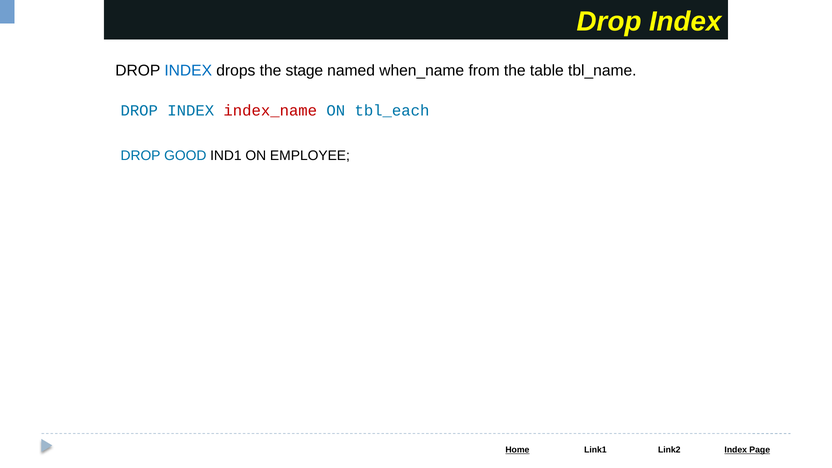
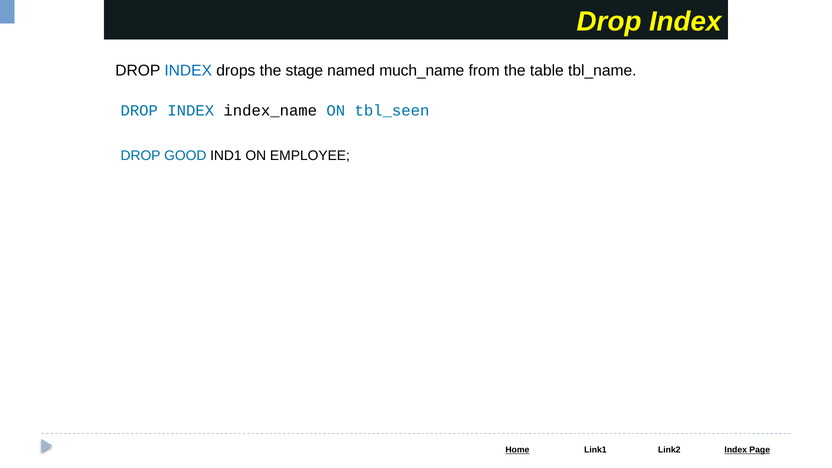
when_name: when_name -> much_name (422, 71)
index_name colour: red -> black (270, 111)
tbl_each: tbl_each -> tbl_seen (392, 111)
